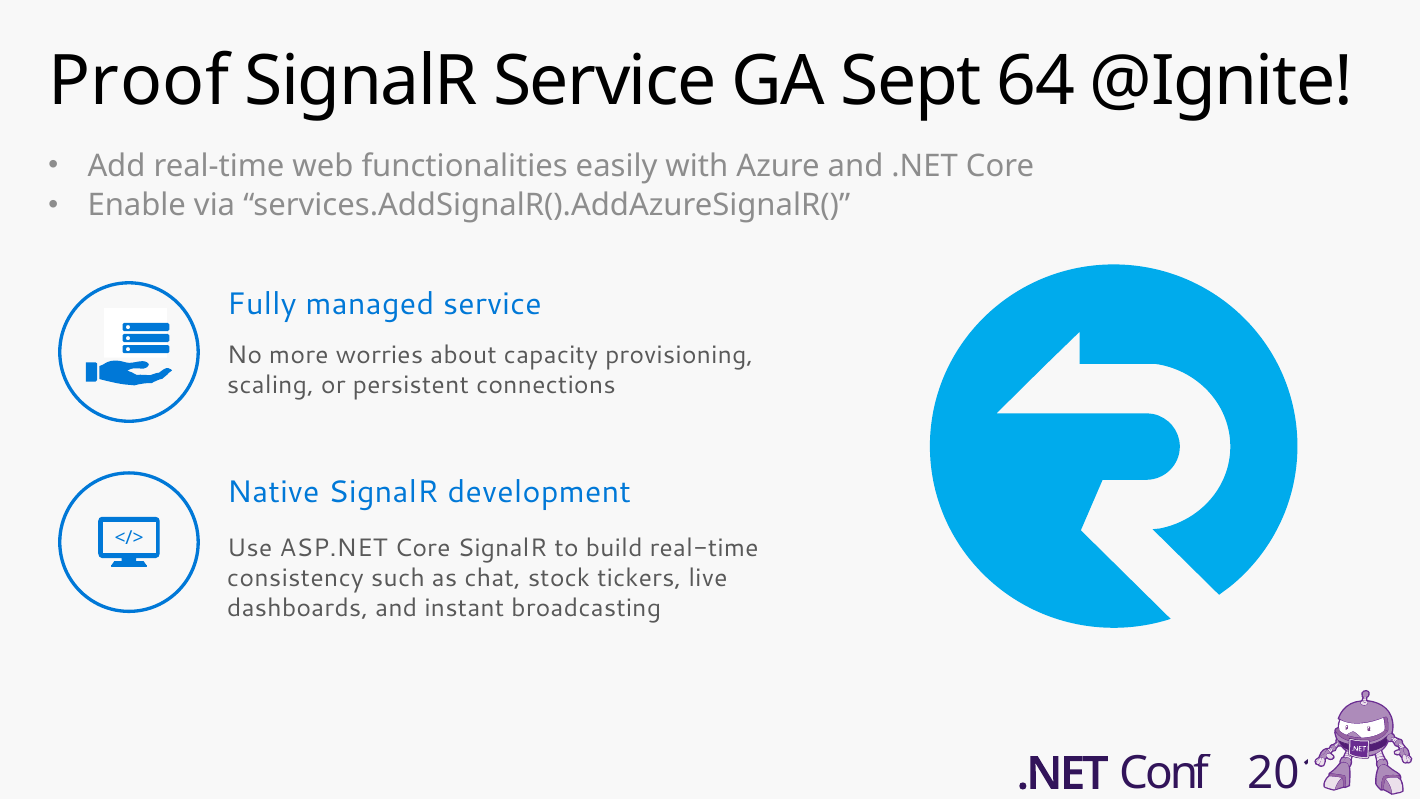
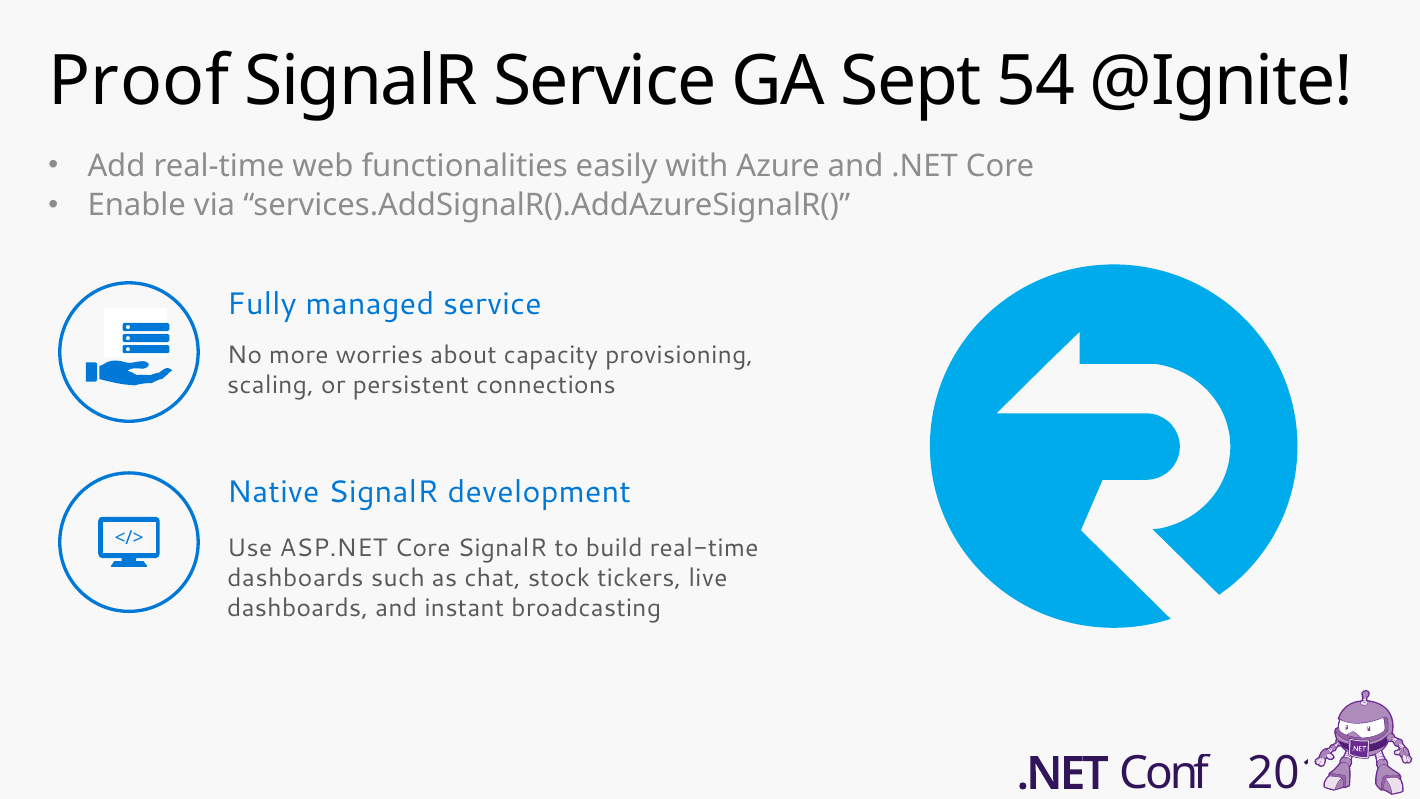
64: 64 -> 54 (1036, 81)
consistency: consistency -> dashboards (295, 578)
